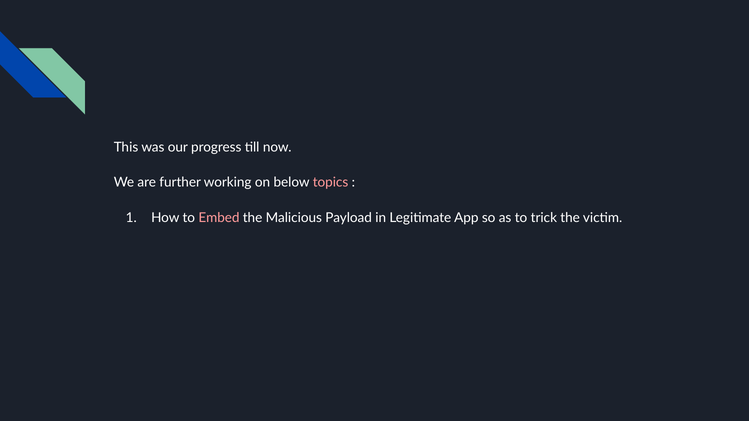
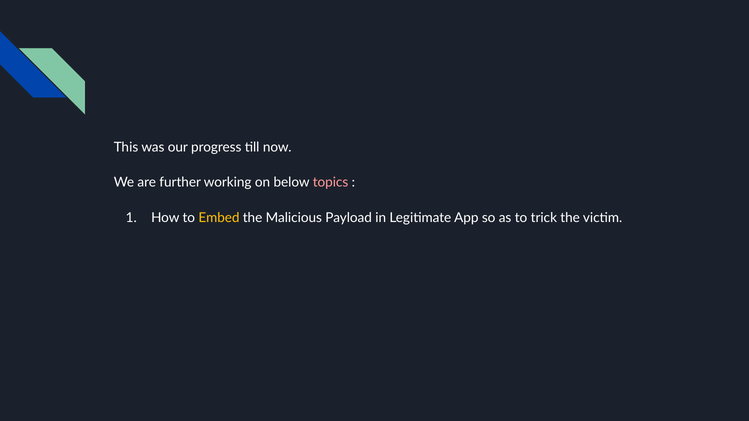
Embed colour: pink -> yellow (219, 218)
